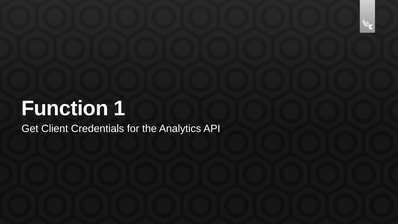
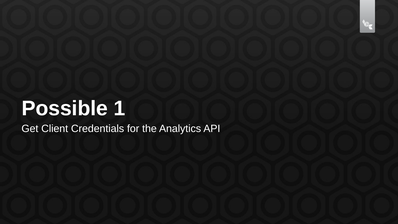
Function: Function -> Possible (65, 108)
